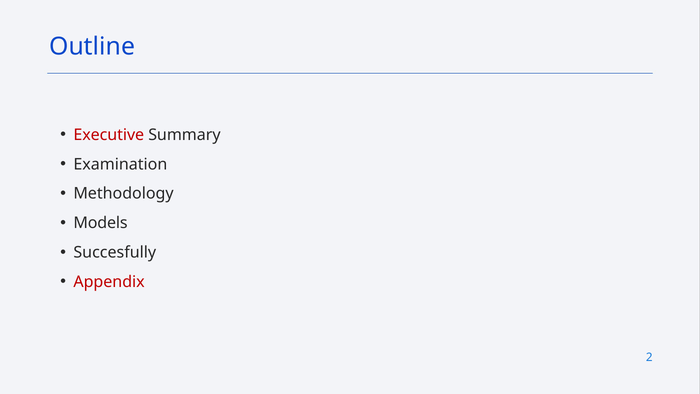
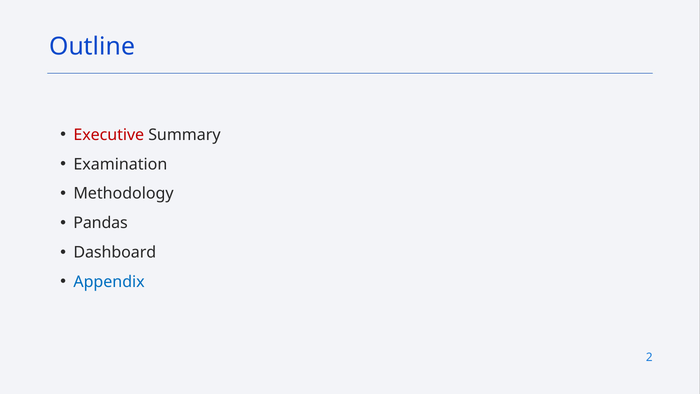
Models: Models -> Pandas (101, 223)
Succesfully: Succesfully -> Dashboard (115, 252)
Appendix colour: red -> blue (109, 282)
